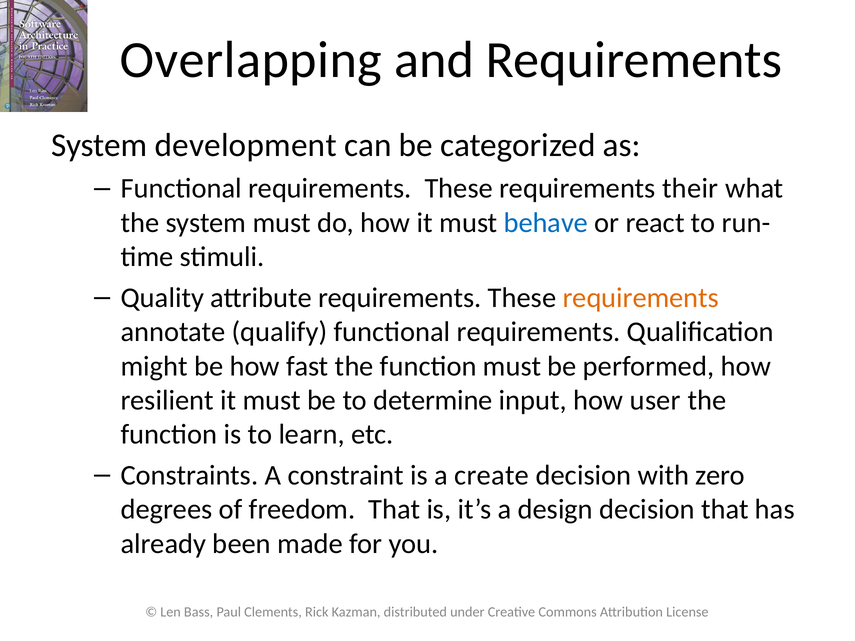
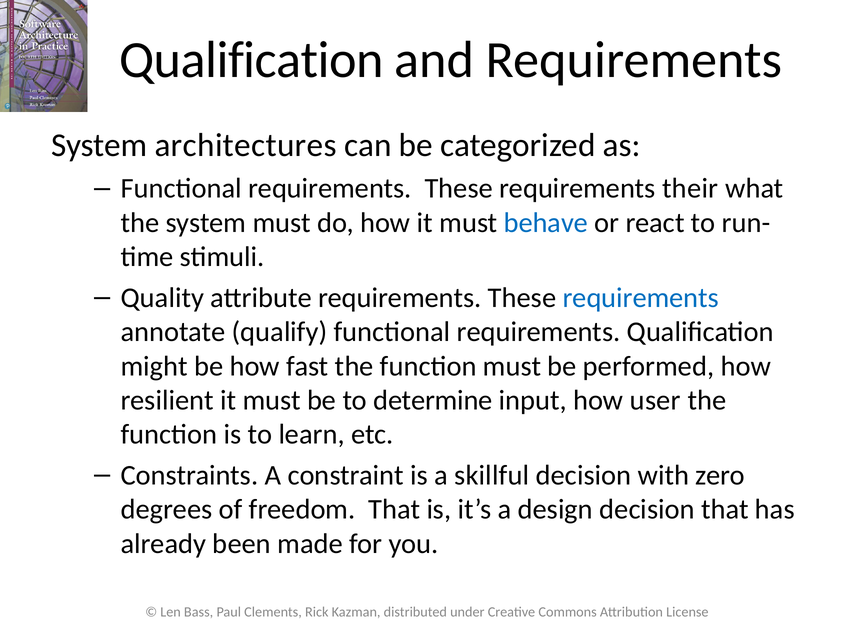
Overlapping: Overlapping -> Qualification (251, 60)
development: development -> architectures (246, 145)
requirements colour: orange -> blue (641, 298)
create: create -> skillful (492, 476)
